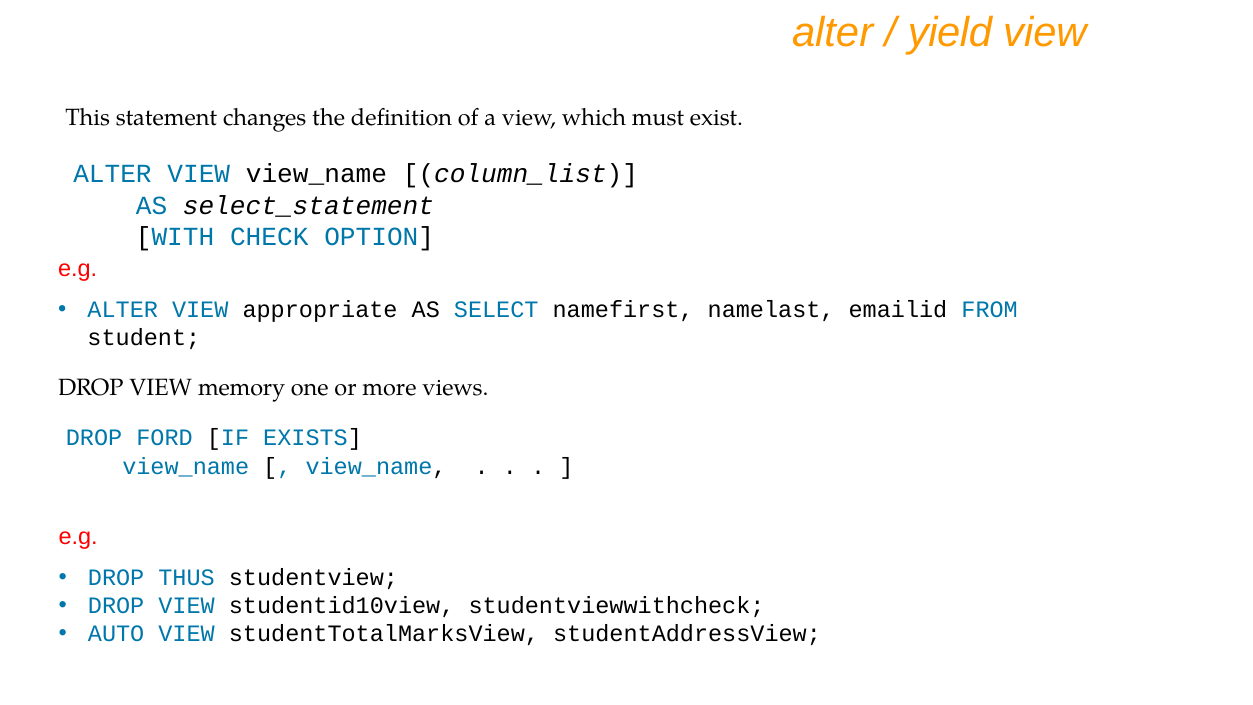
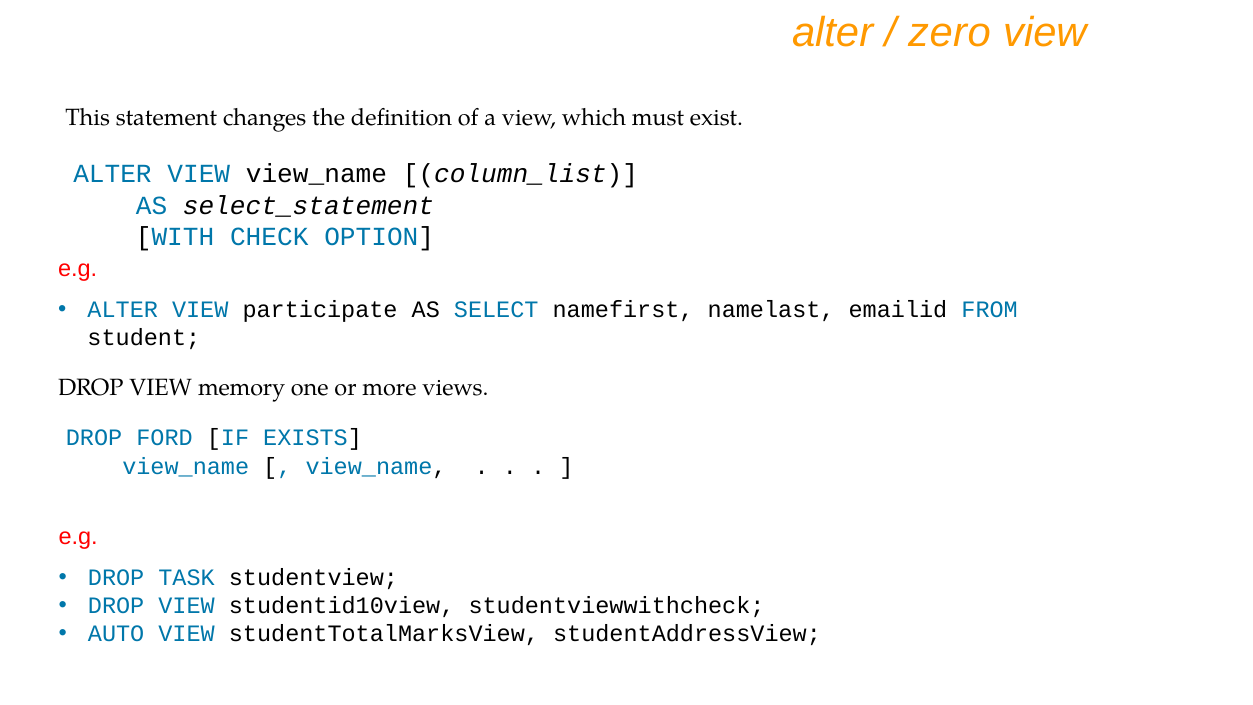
yield: yield -> zero (949, 33)
appropriate: appropriate -> participate (320, 310)
THUS: THUS -> TASK (187, 577)
